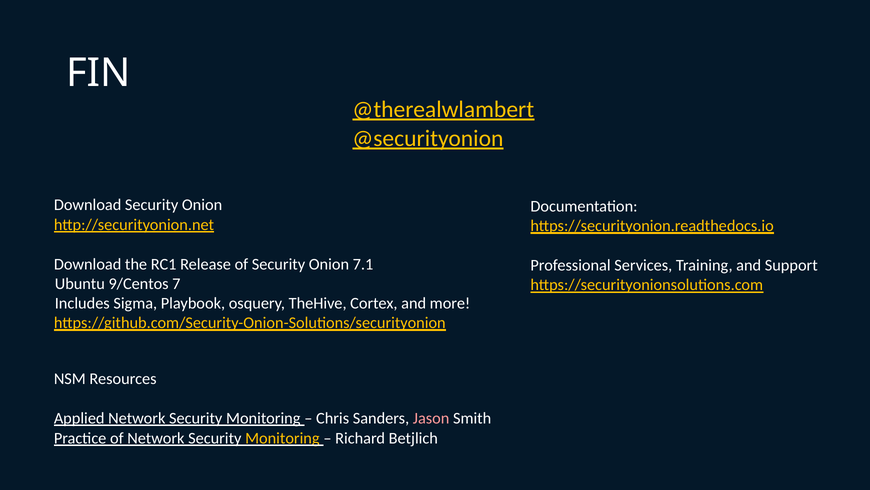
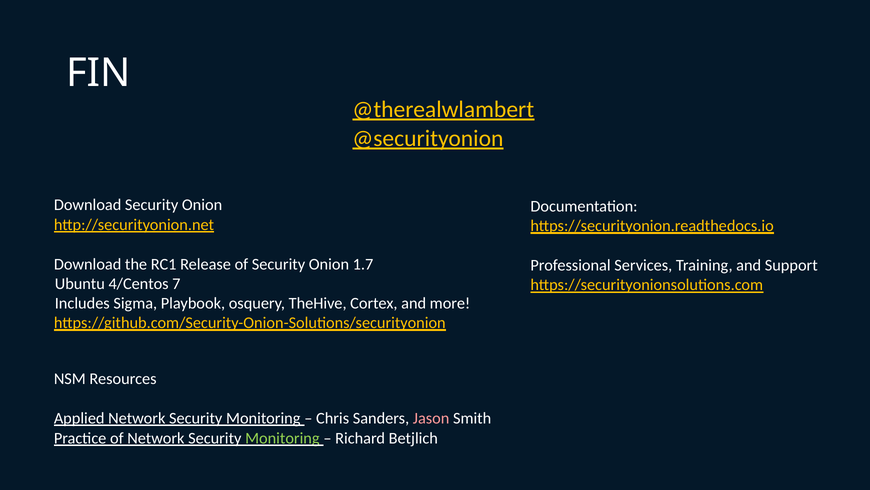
7.1: 7.1 -> 1.7 (363, 264)
9/Centos: 9/Centos -> 4/Centos (139, 283)
Monitoring colour: yellow -> light green (282, 438)
